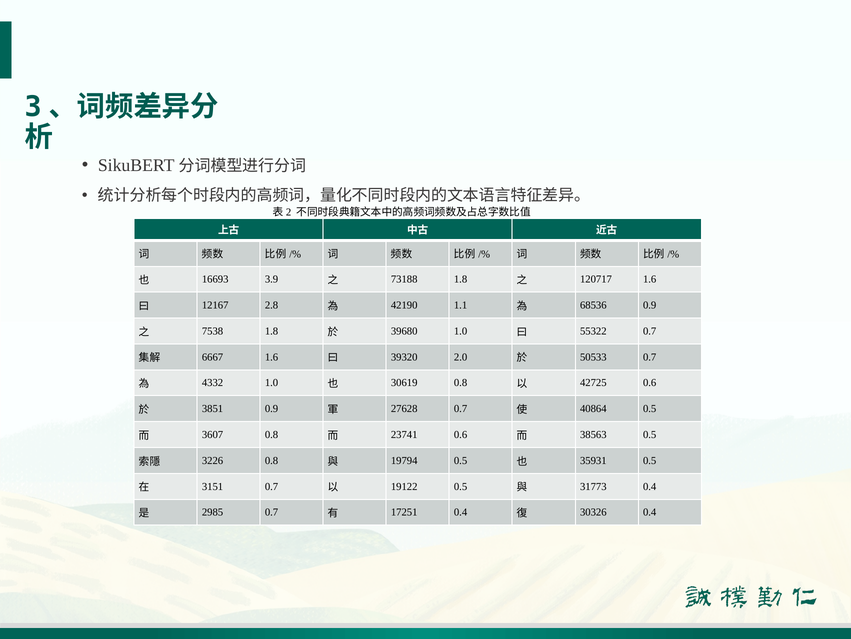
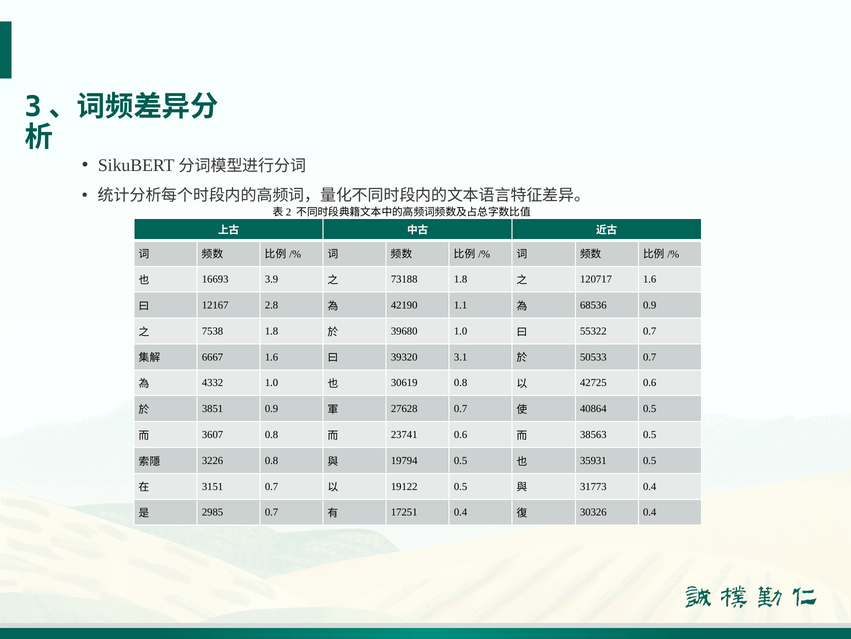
2.0: 2.0 -> 3.1 (461, 357)
